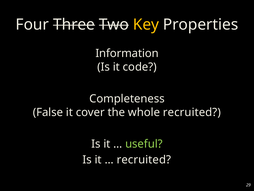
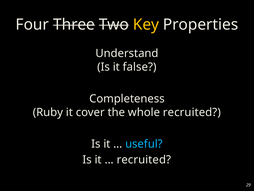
Information: Information -> Understand (127, 53)
code: code -> false (140, 67)
False: False -> Ruby (48, 112)
useful colour: light green -> light blue (144, 144)
